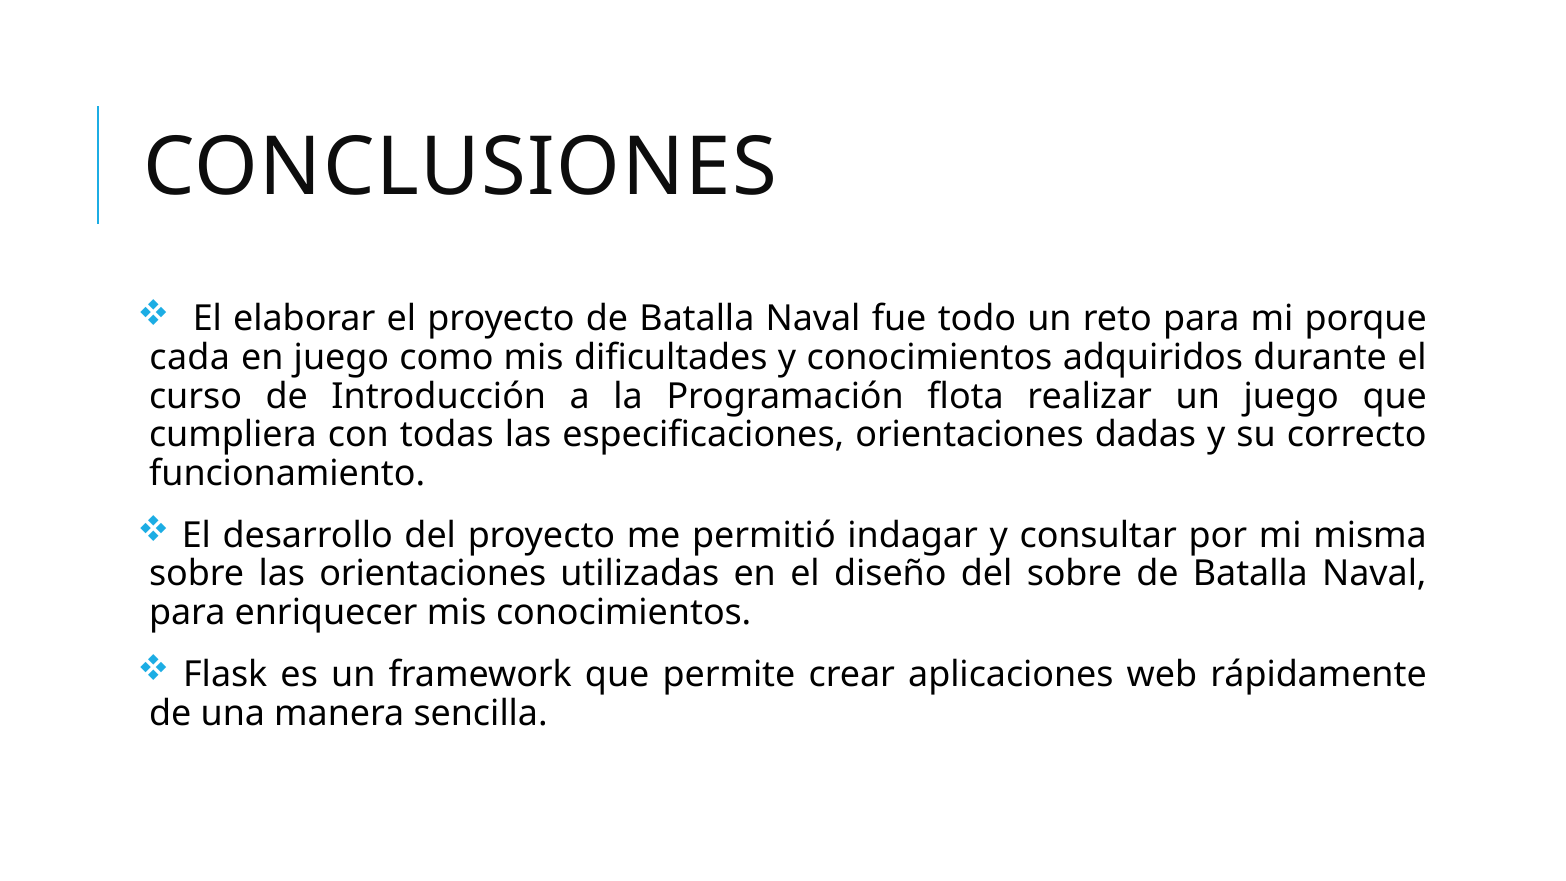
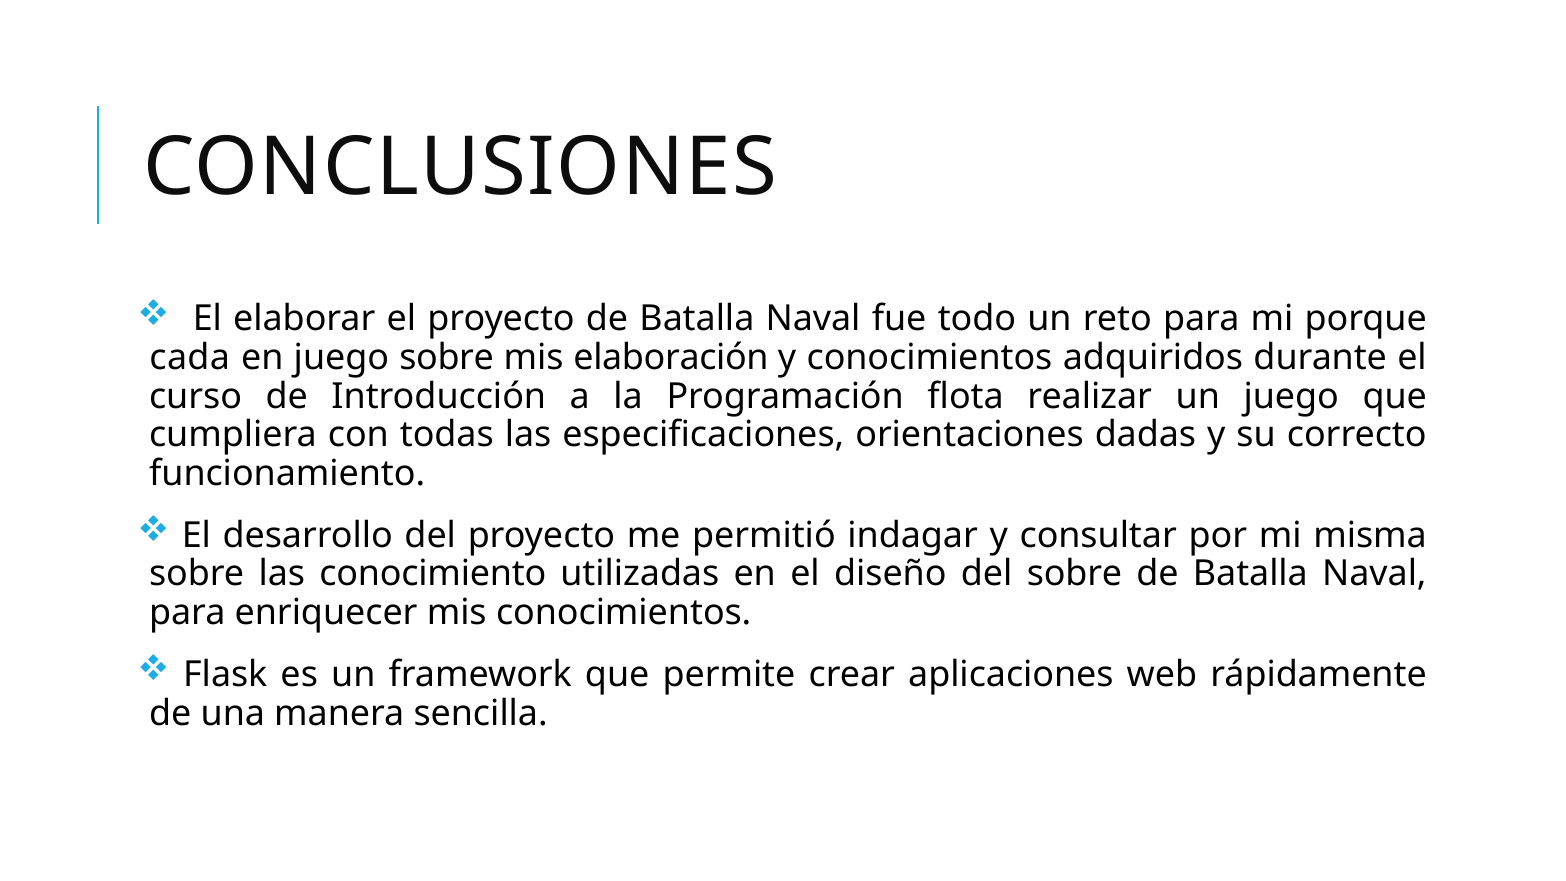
juego como: como -> sobre (447, 357)
dificultades: dificultades -> elaboración (671, 357)
las orientaciones: orientaciones -> conocimiento (433, 574)
